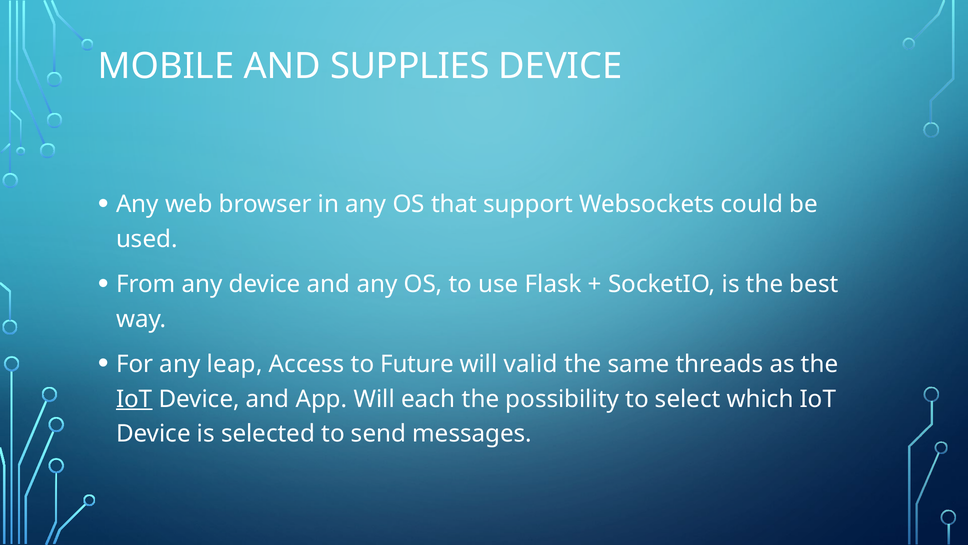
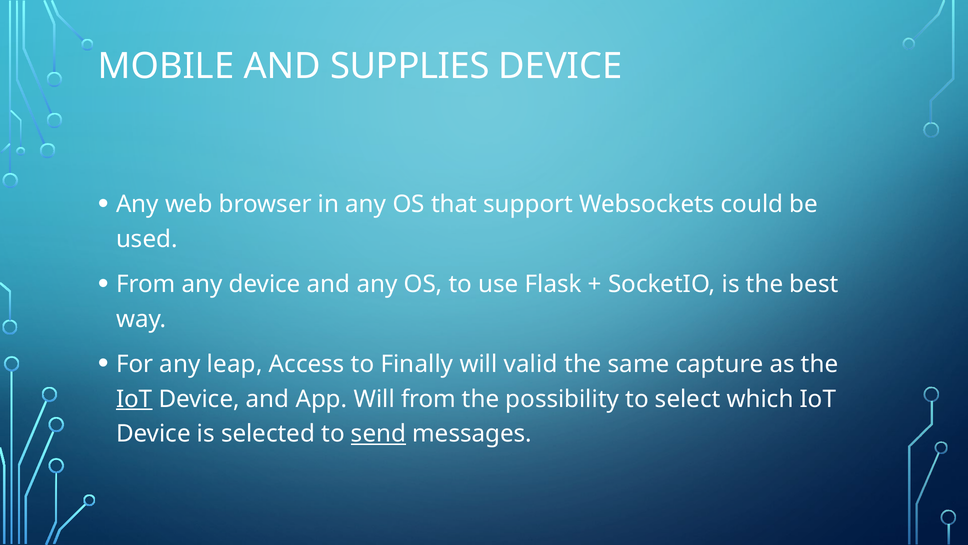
Future: Future -> Finally (417, 364)
threads: threads -> capture (719, 364)
Will each: each -> from (428, 399)
send underline: none -> present (378, 433)
